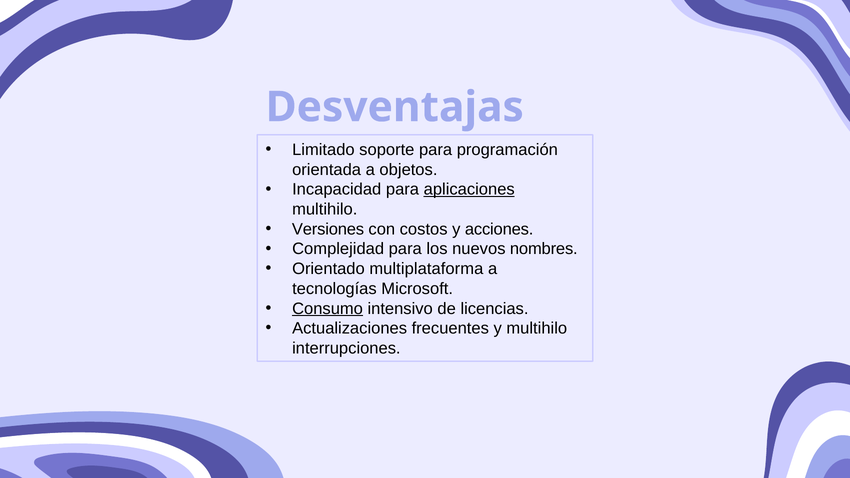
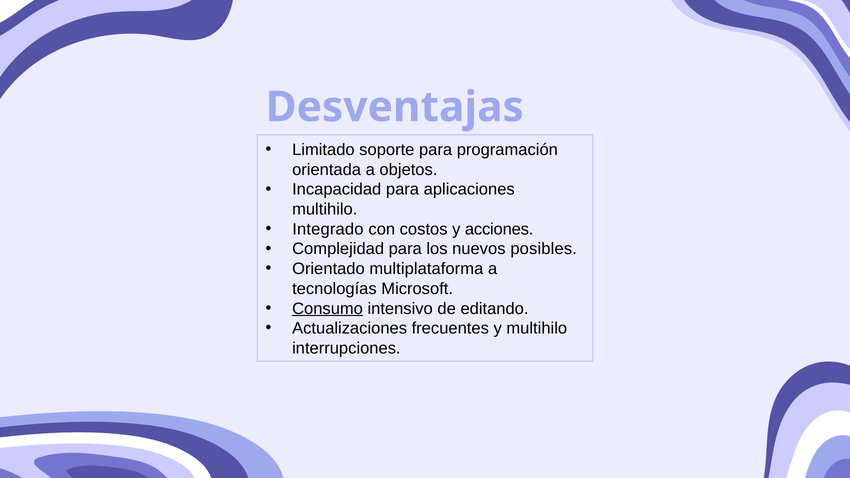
aplicaciones underline: present -> none (469, 190)
Versiones: Versiones -> Integrado (328, 229)
nombres: nombres -> posibles (544, 249)
licencias: licencias -> editando (494, 309)
